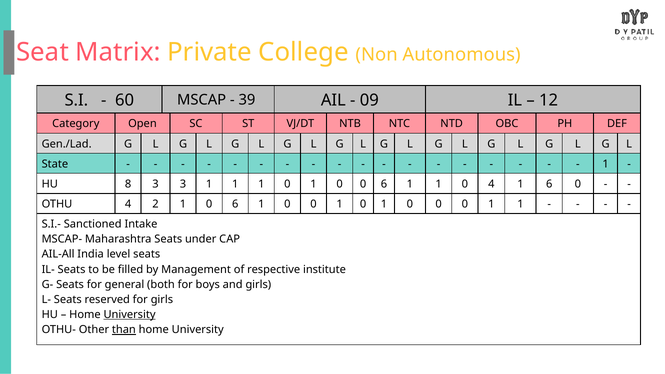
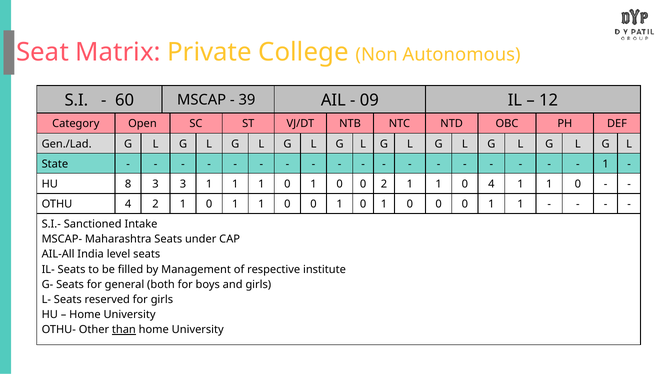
0 0 6: 6 -> 2 (384, 184)
4 1 6: 6 -> 1 (549, 184)
2 1 0 6: 6 -> 1 (235, 204)
University underline: present -> none (130, 315)
